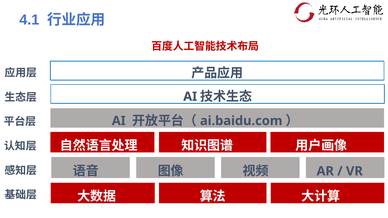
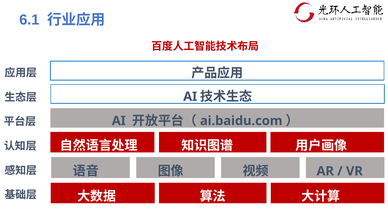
4.1: 4.1 -> 6.1 (29, 20)
